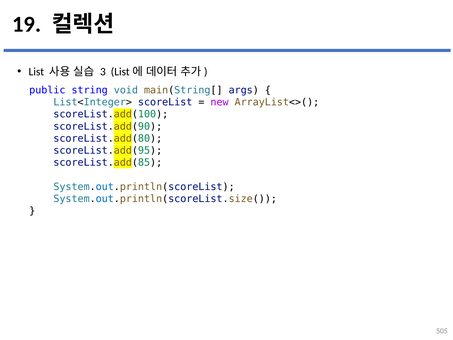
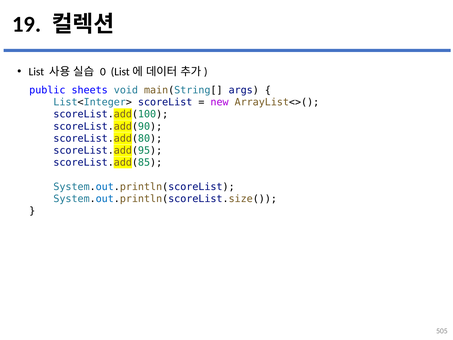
3: 3 -> 0 (103, 72)
string: string -> sheets (90, 90)
